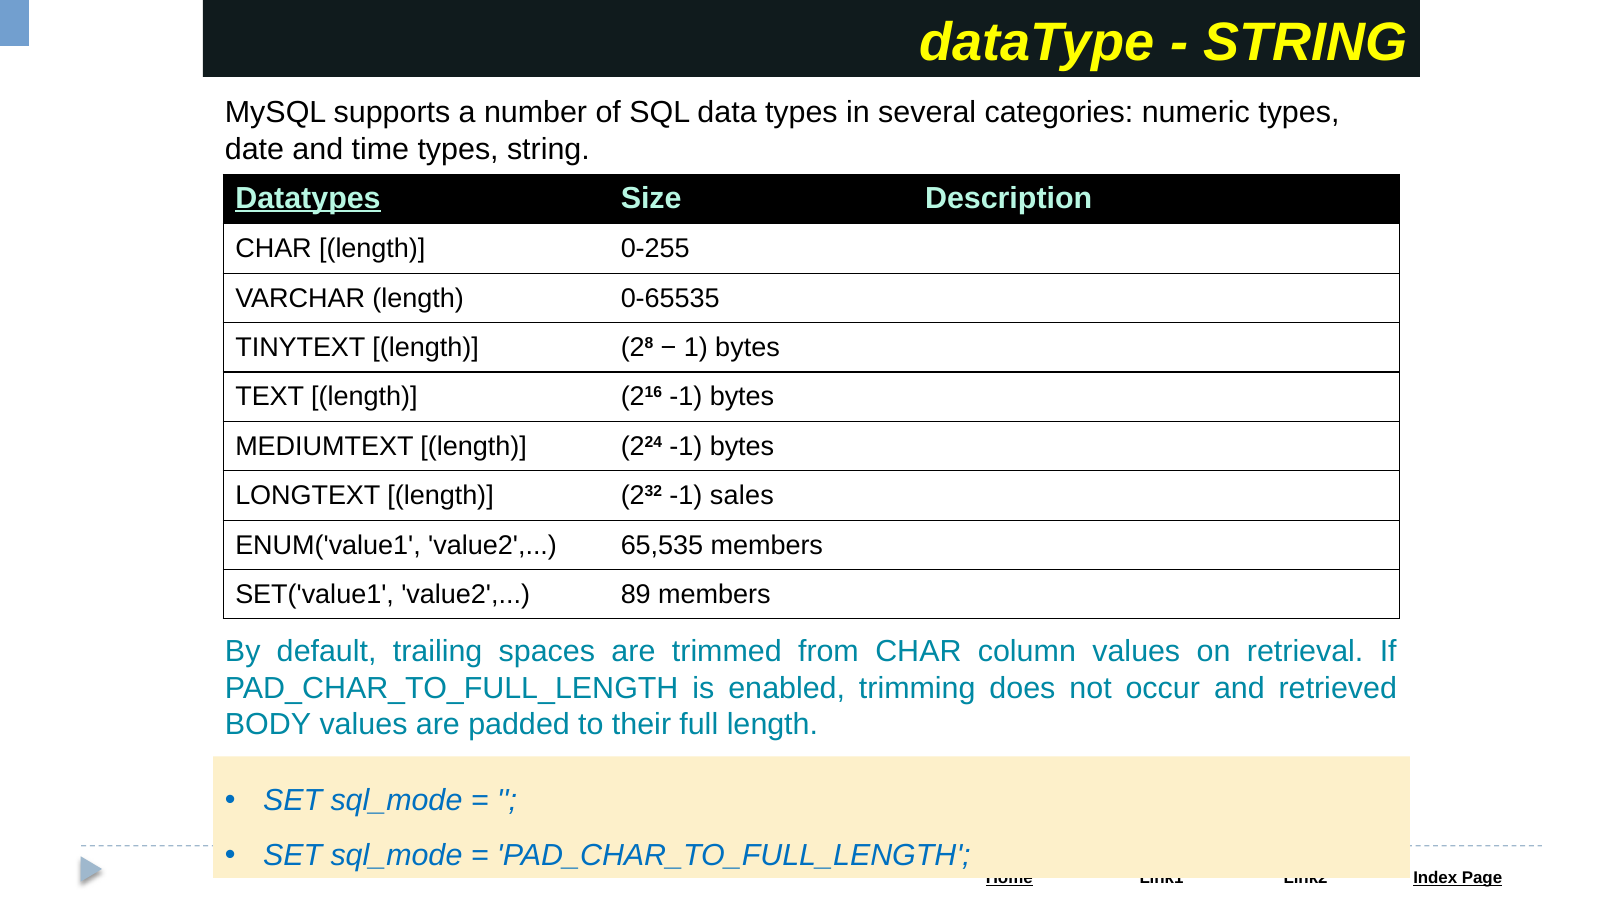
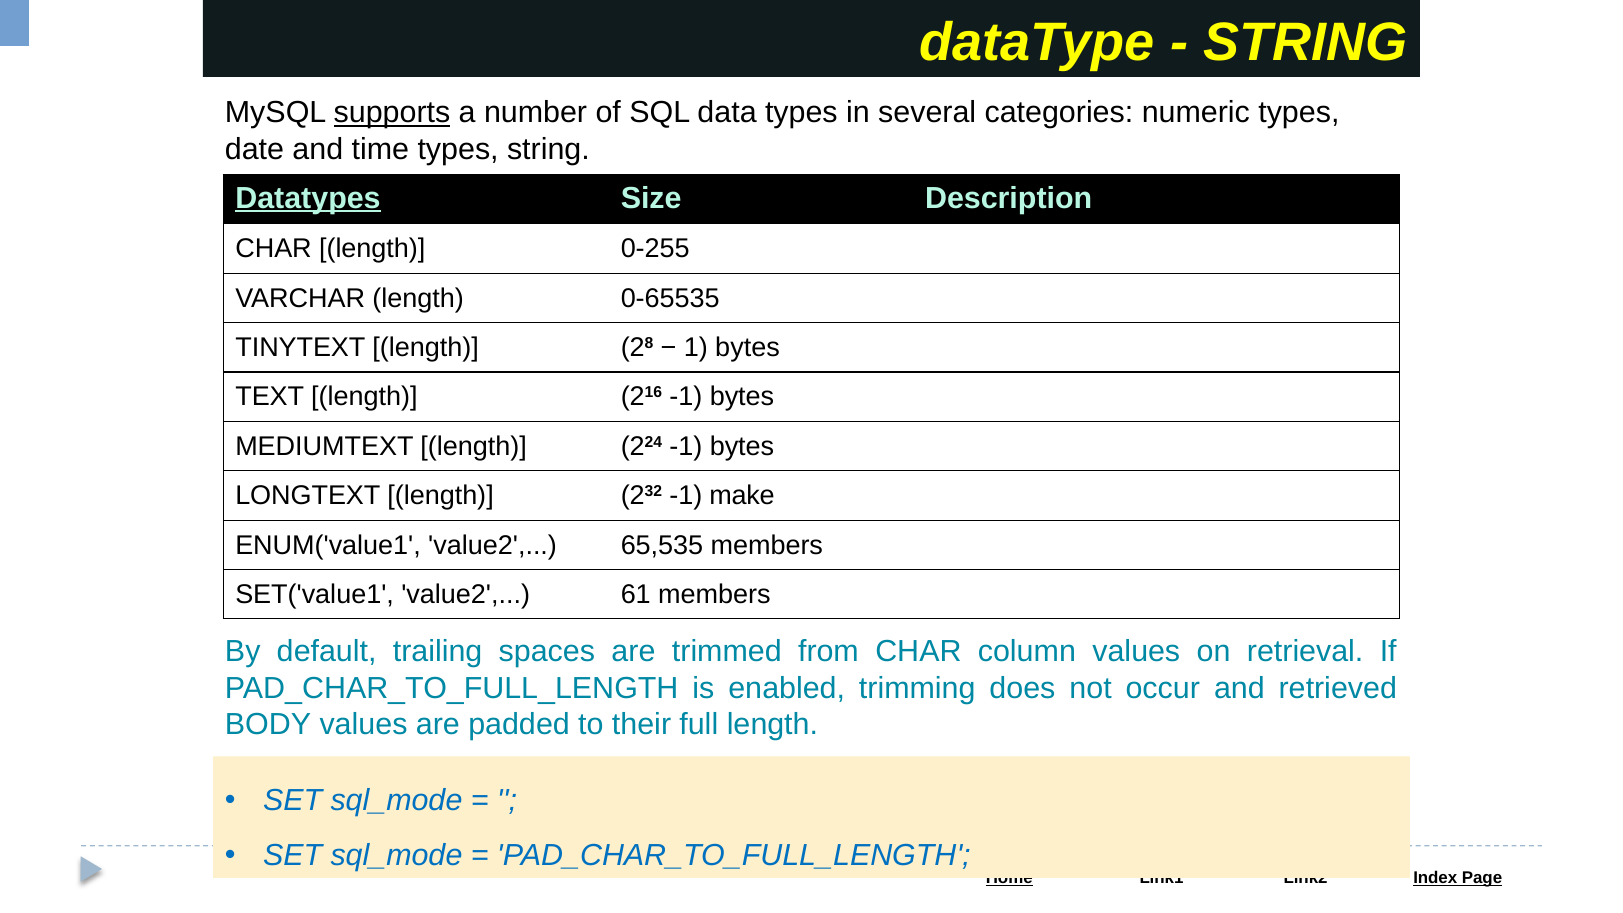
supports underline: none -> present (392, 113)
sales: sales -> make (742, 496)
89: 89 -> 61 (636, 594)
